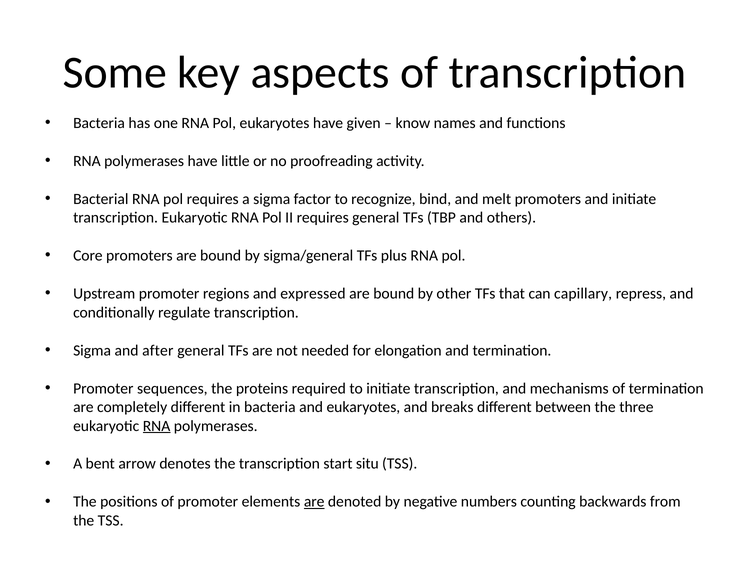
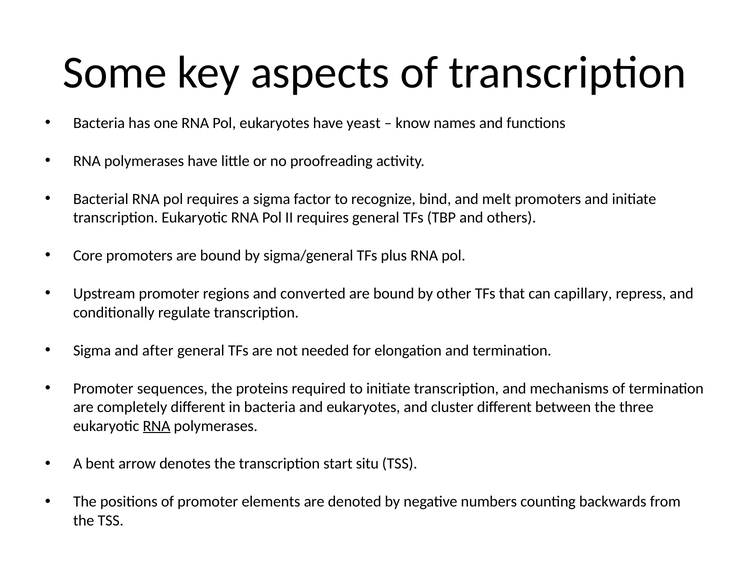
given: given -> yeast (364, 123)
expressed: expressed -> converted (313, 293)
breaks: breaks -> cluster (452, 407)
are underline: present -> none (314, 501)
